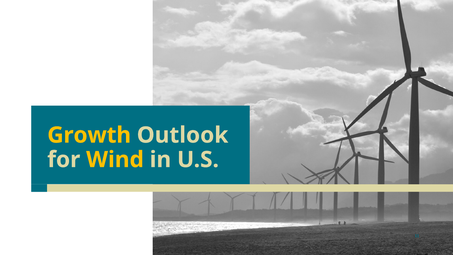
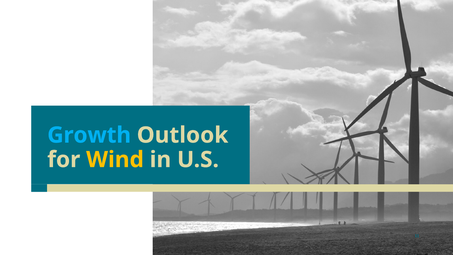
Growth colour: yellow -> light blue (89, 135)
